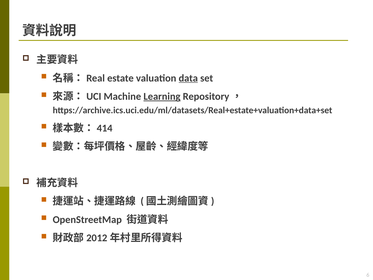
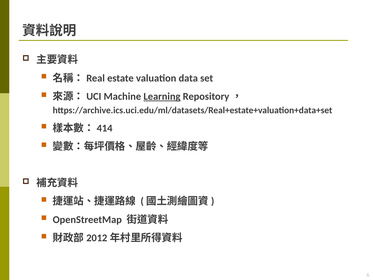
data underline: present -> none (188, 78)
